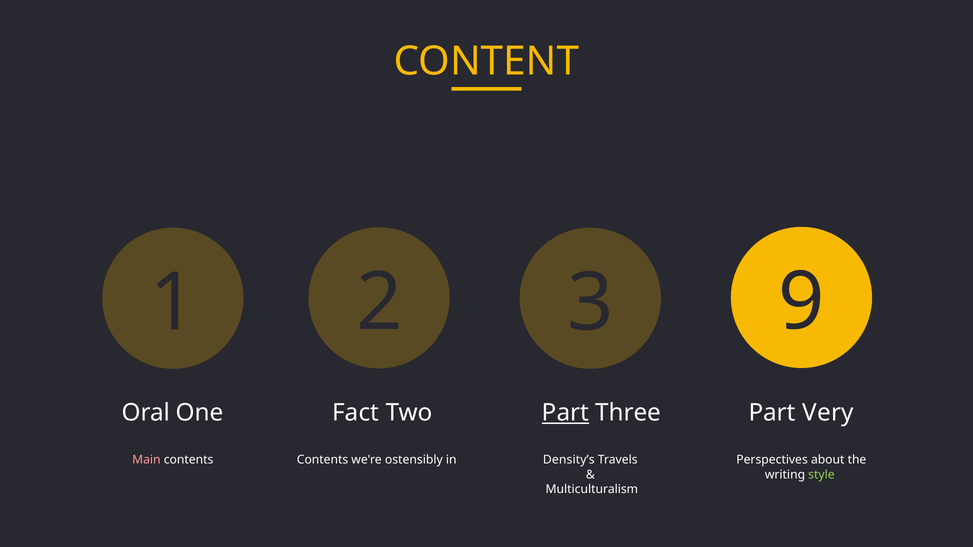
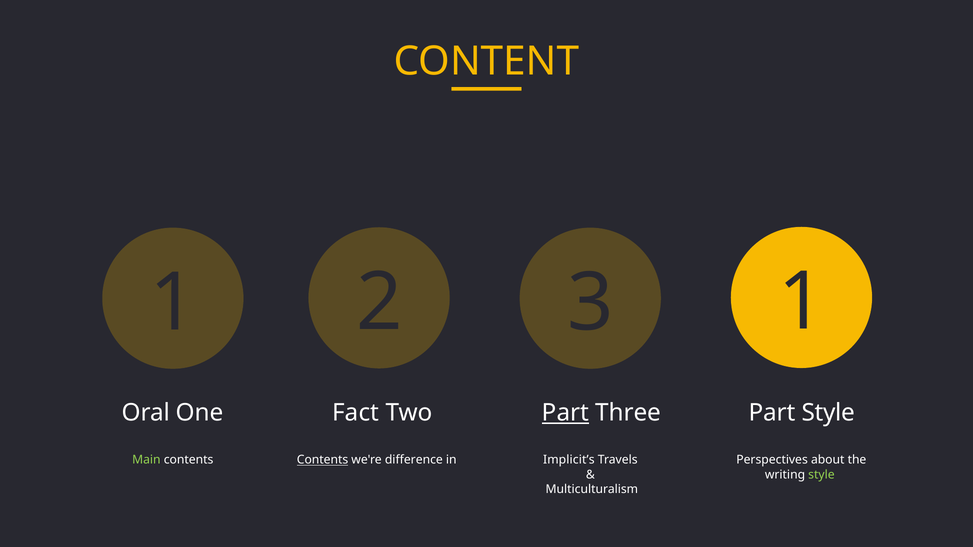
3 9: 9 -> 1 (802, 302)
Part Very: Very -> Style (828, 413)
Main colour: pink -> light green (146, 460)
Contents underline: none -> present (323, 460)
ostensibly: ostensibly -> difference (414, 460)
Density’s: Density’s -> Implicit’s (569, 460)
